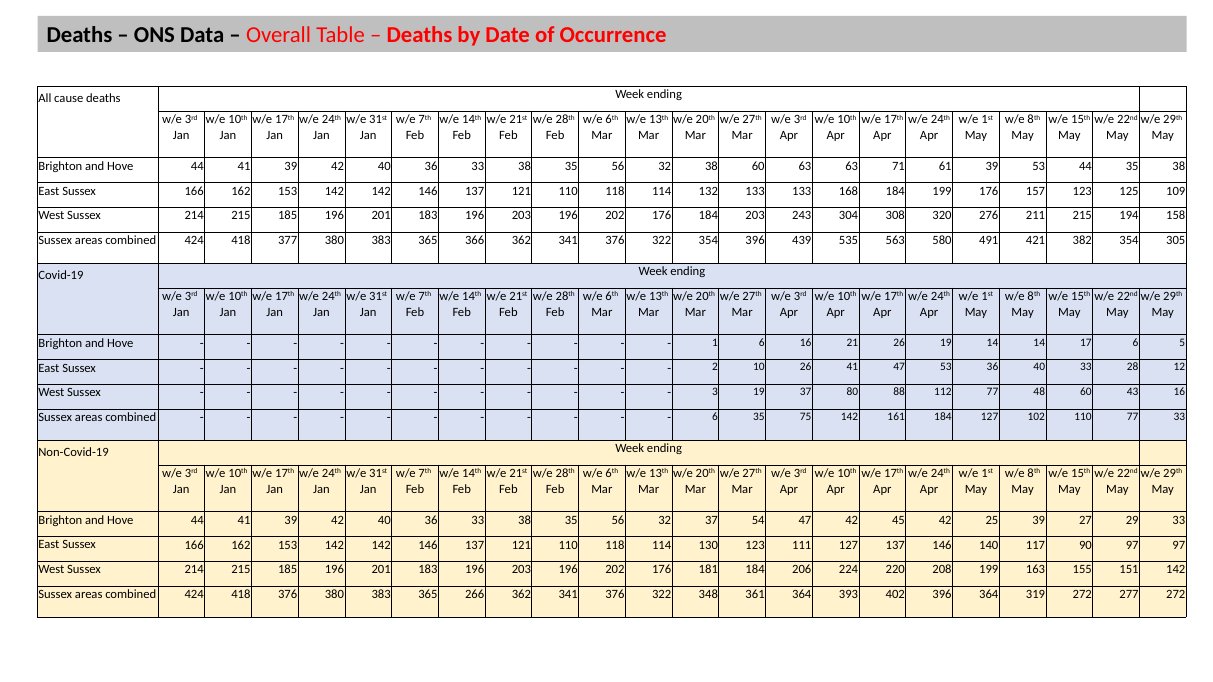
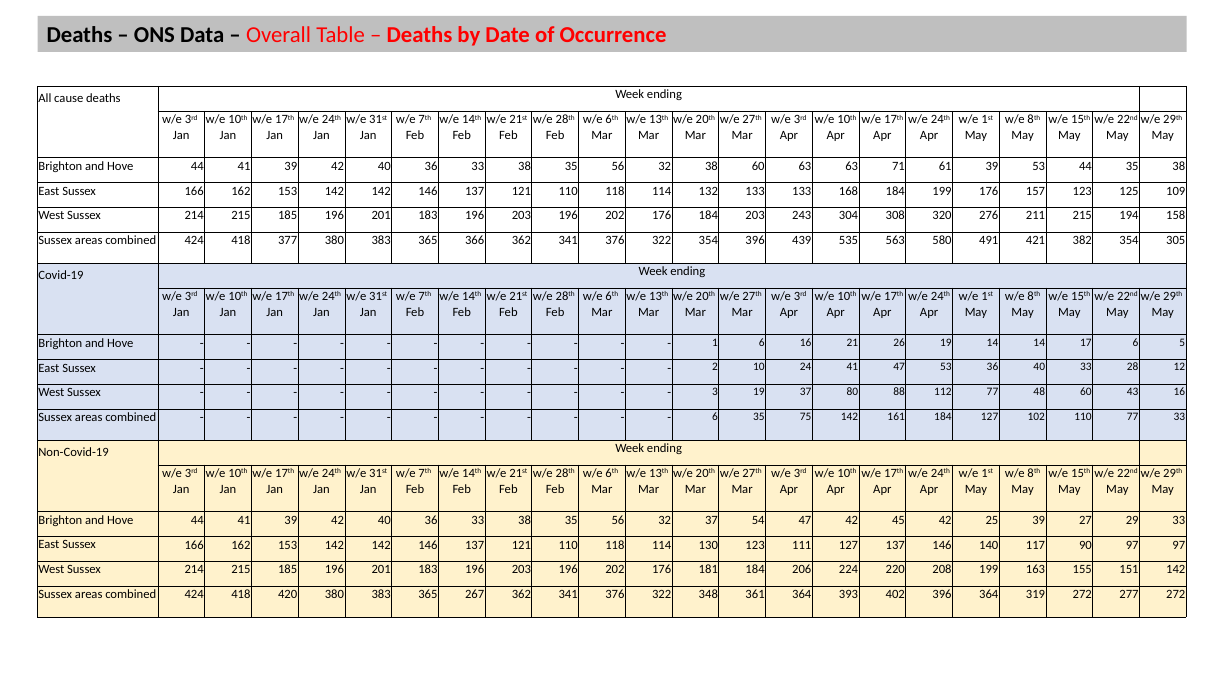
10 26: 26 -> 24 (806, 367)
418 376: 376 -> 420 (288, 595)
266: 266 -> 267 (475, 595)
